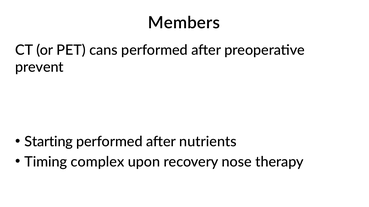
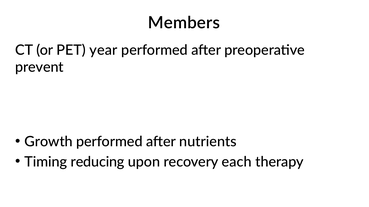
cans: cans -> year (103, 50)
Starting: Starting -> Growth (49, 142)
complex: complex -> reducing (98, 162)
nose: nose -> each (237, 162)
